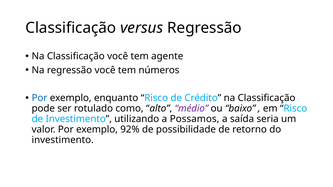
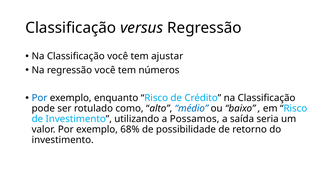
agente: agente -> ajustar (167, 56)
médio colour: purple -> blue (191, 109)
92%: 92% -> 68% (130, 130)
